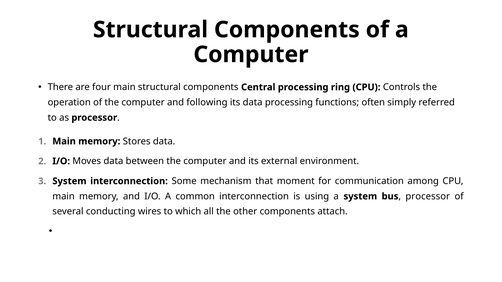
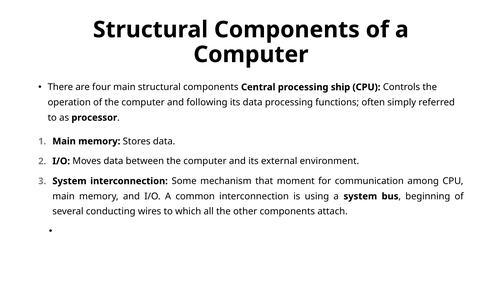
ring: ring -> ship (340, 87)
processor: processor -> beginning (428, 197)
